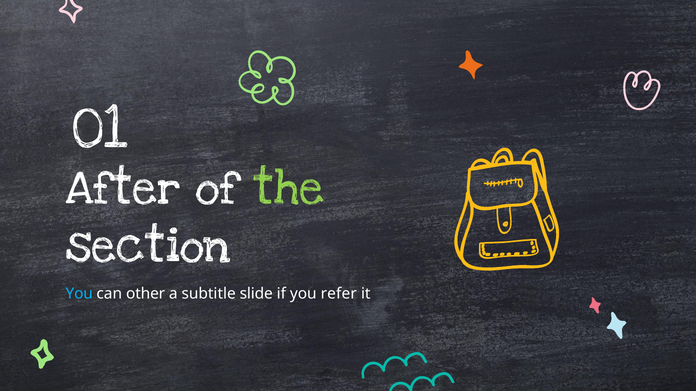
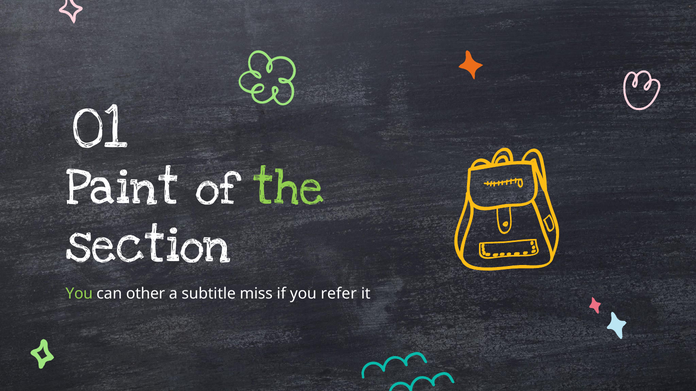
After: After -> Paint (123, 187)
You colour: light blue -> light green (79, 294)
slide: slide -> miss (256, 294)
